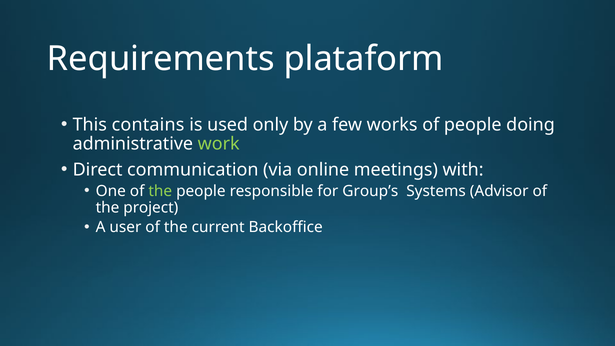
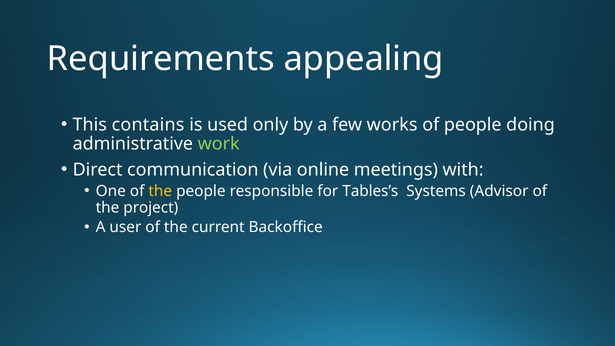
plataform: plataform -> appealing (364, 59)
the colour: light green -> yellow (160, 191)
Group’s: Group’s -> Tables’s (370, 191)
